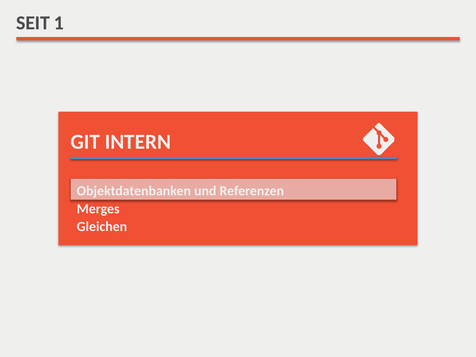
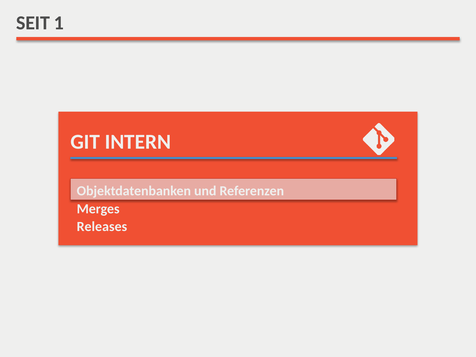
Gleichen: Gleichen -> Releases (102, 227)
